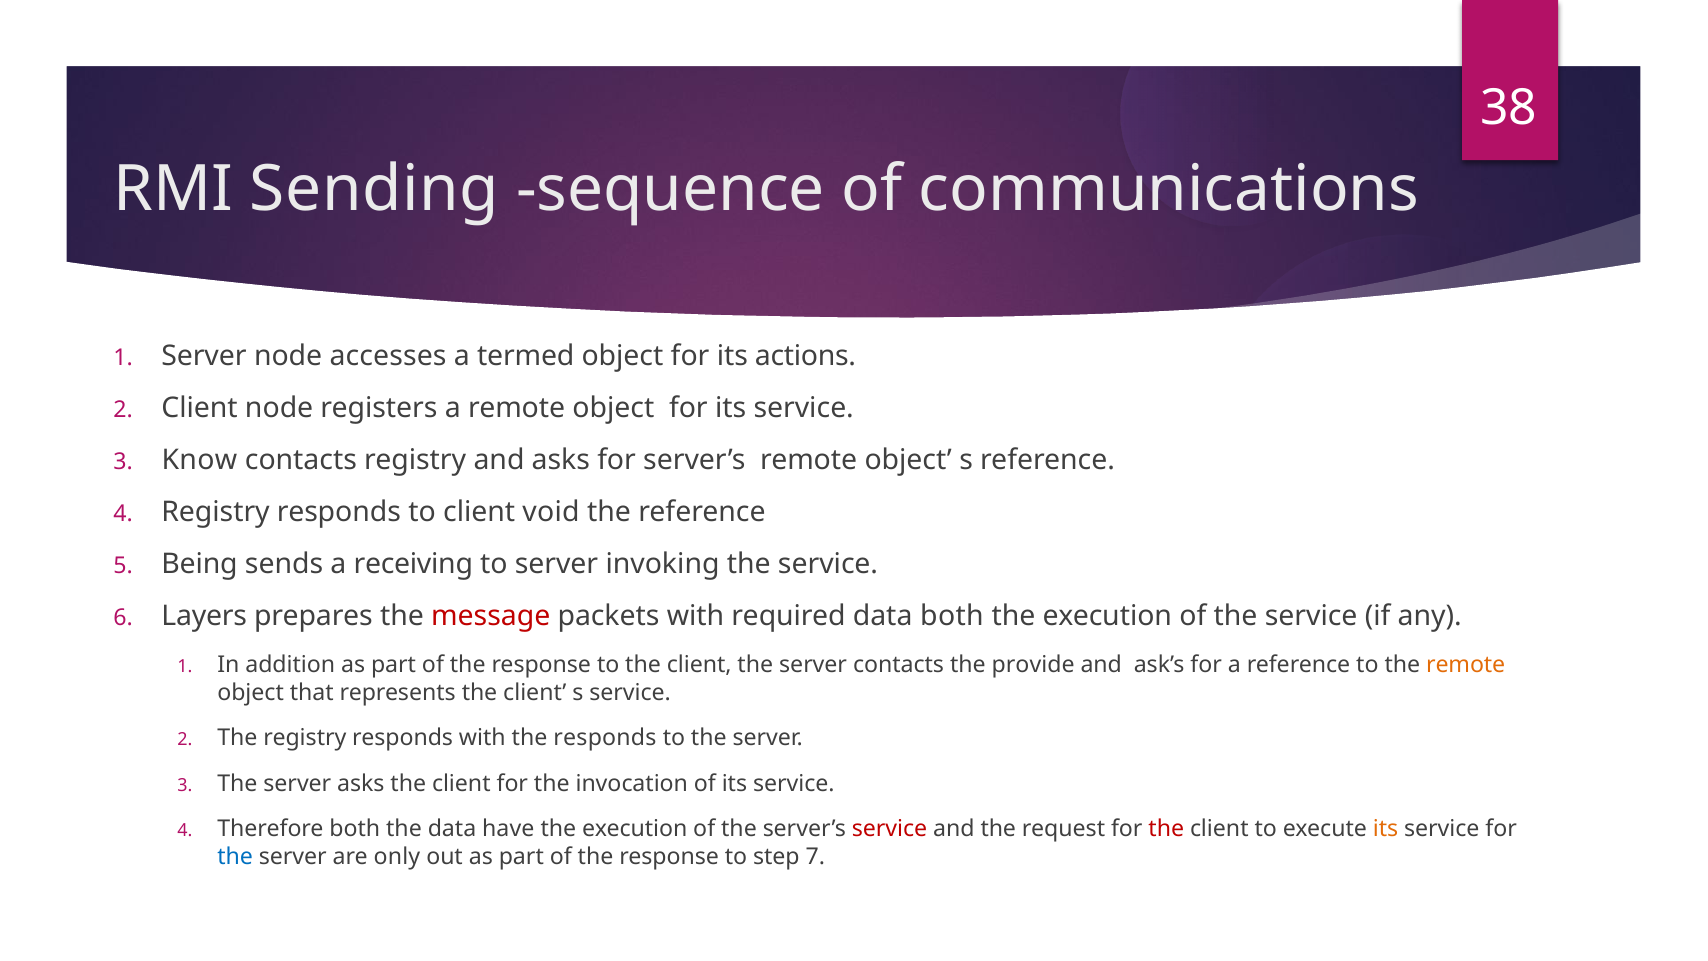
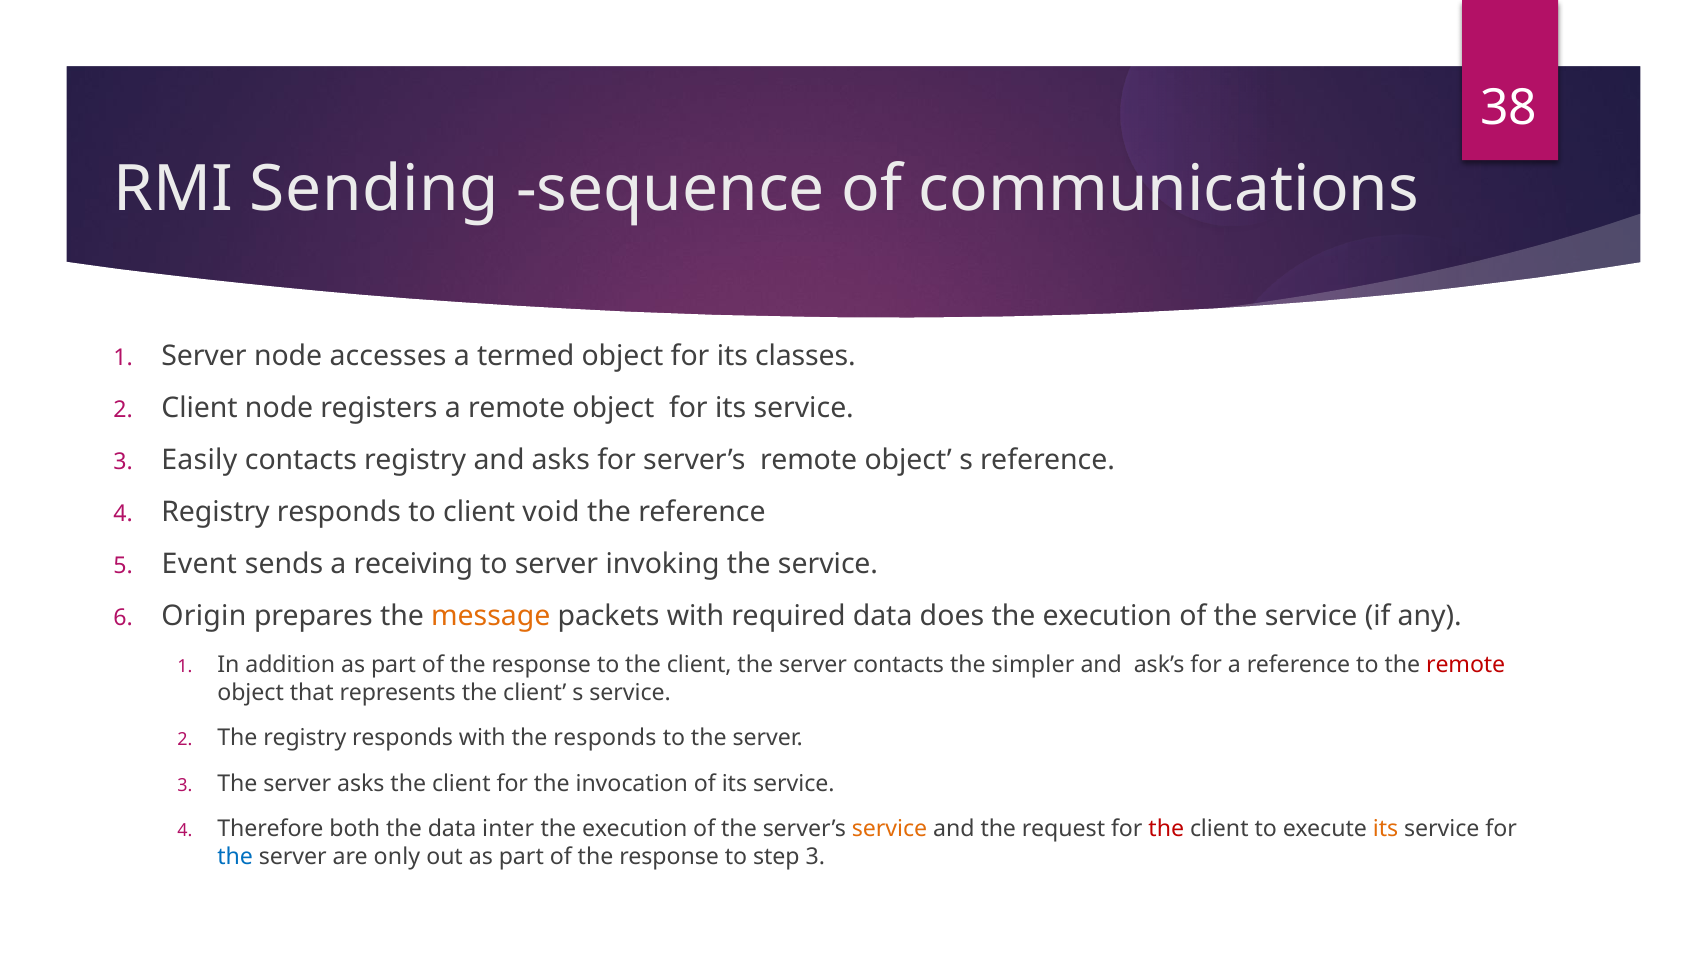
actions: actions -> classes (805, 356)
Know: Know -> Easily (199, 460)
Being: Being -> Event (199, 564)
Layers: Layers -> Origin (204, 616)
message colour: red -> orange (491, 616)
data both: both -> does (952, 616)
provide: provide -> simpler (1033, 664)
remote colour: orange -> red (1466, 664)
have: have -> inter (508, 829)
service colour: red -> orange (890, 829)
step 7: 7 -> 3 (815, 857)
